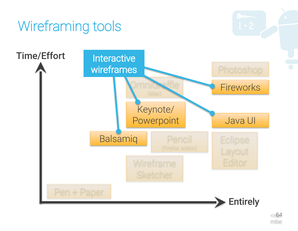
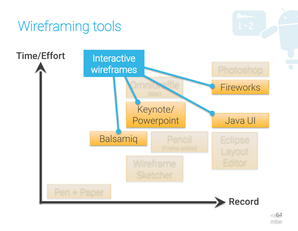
Entirely: Entirely -> Record (244, 201)
